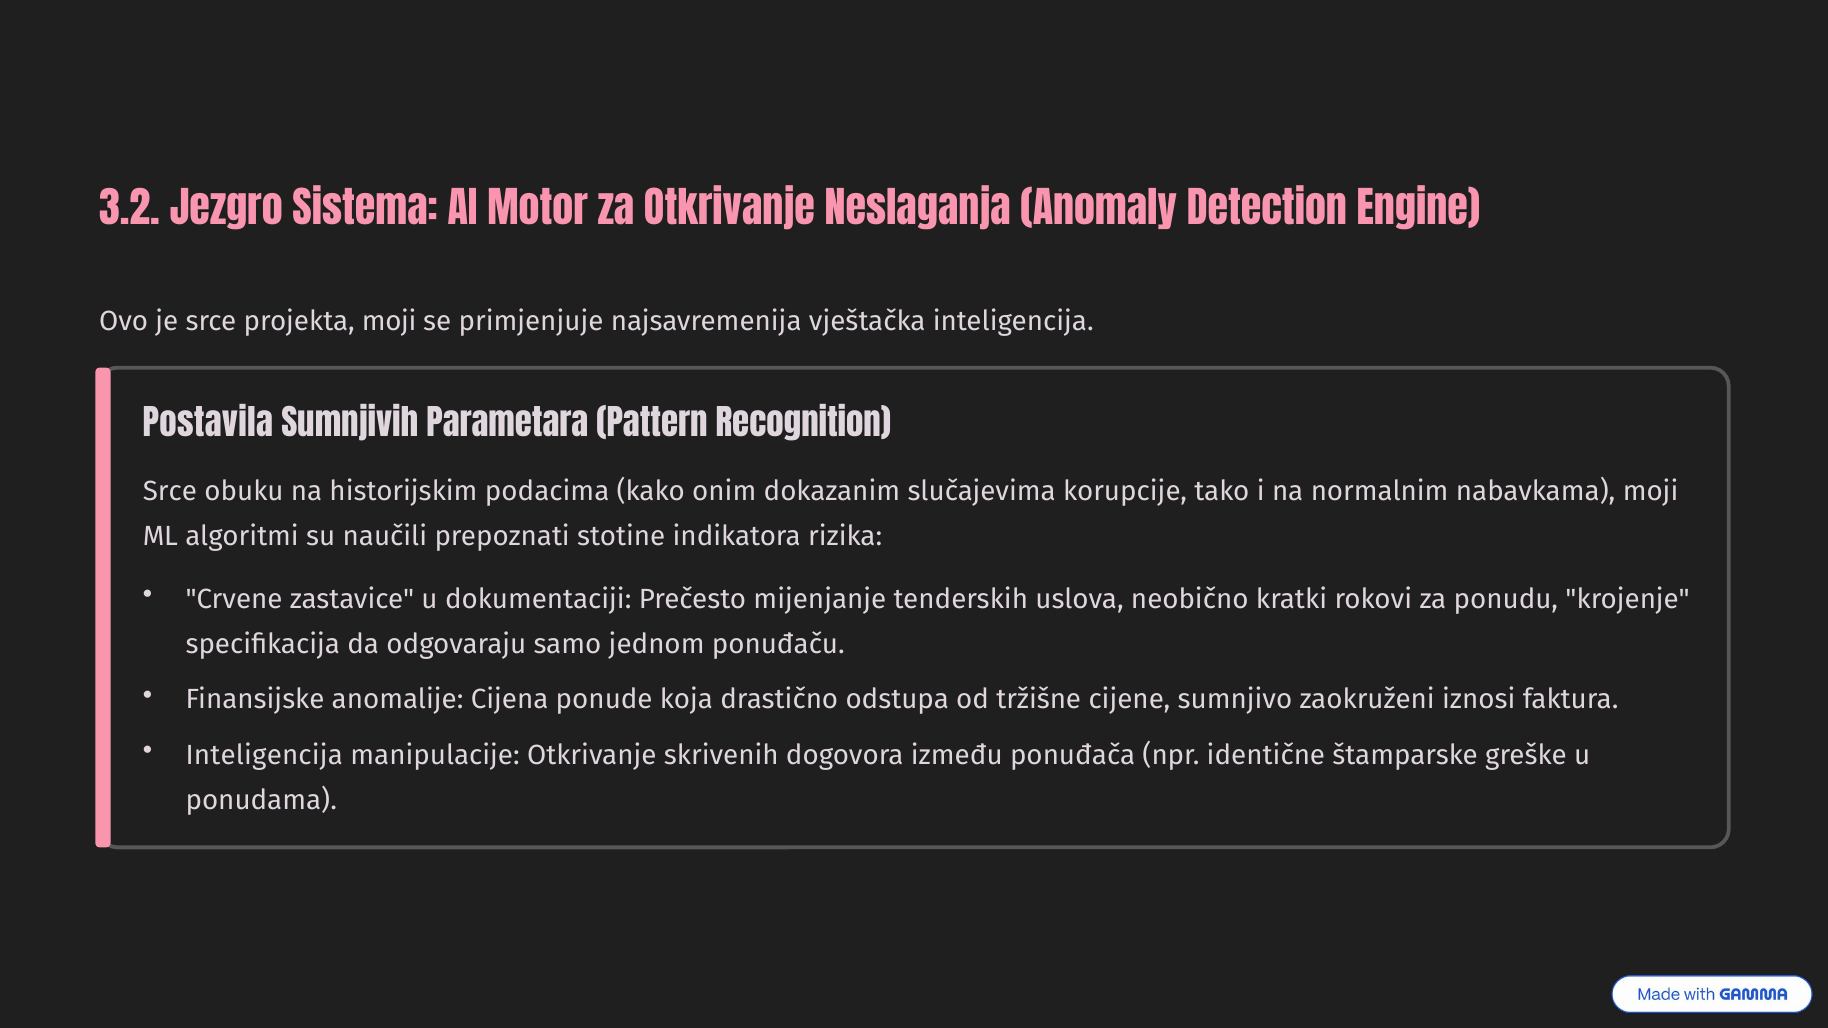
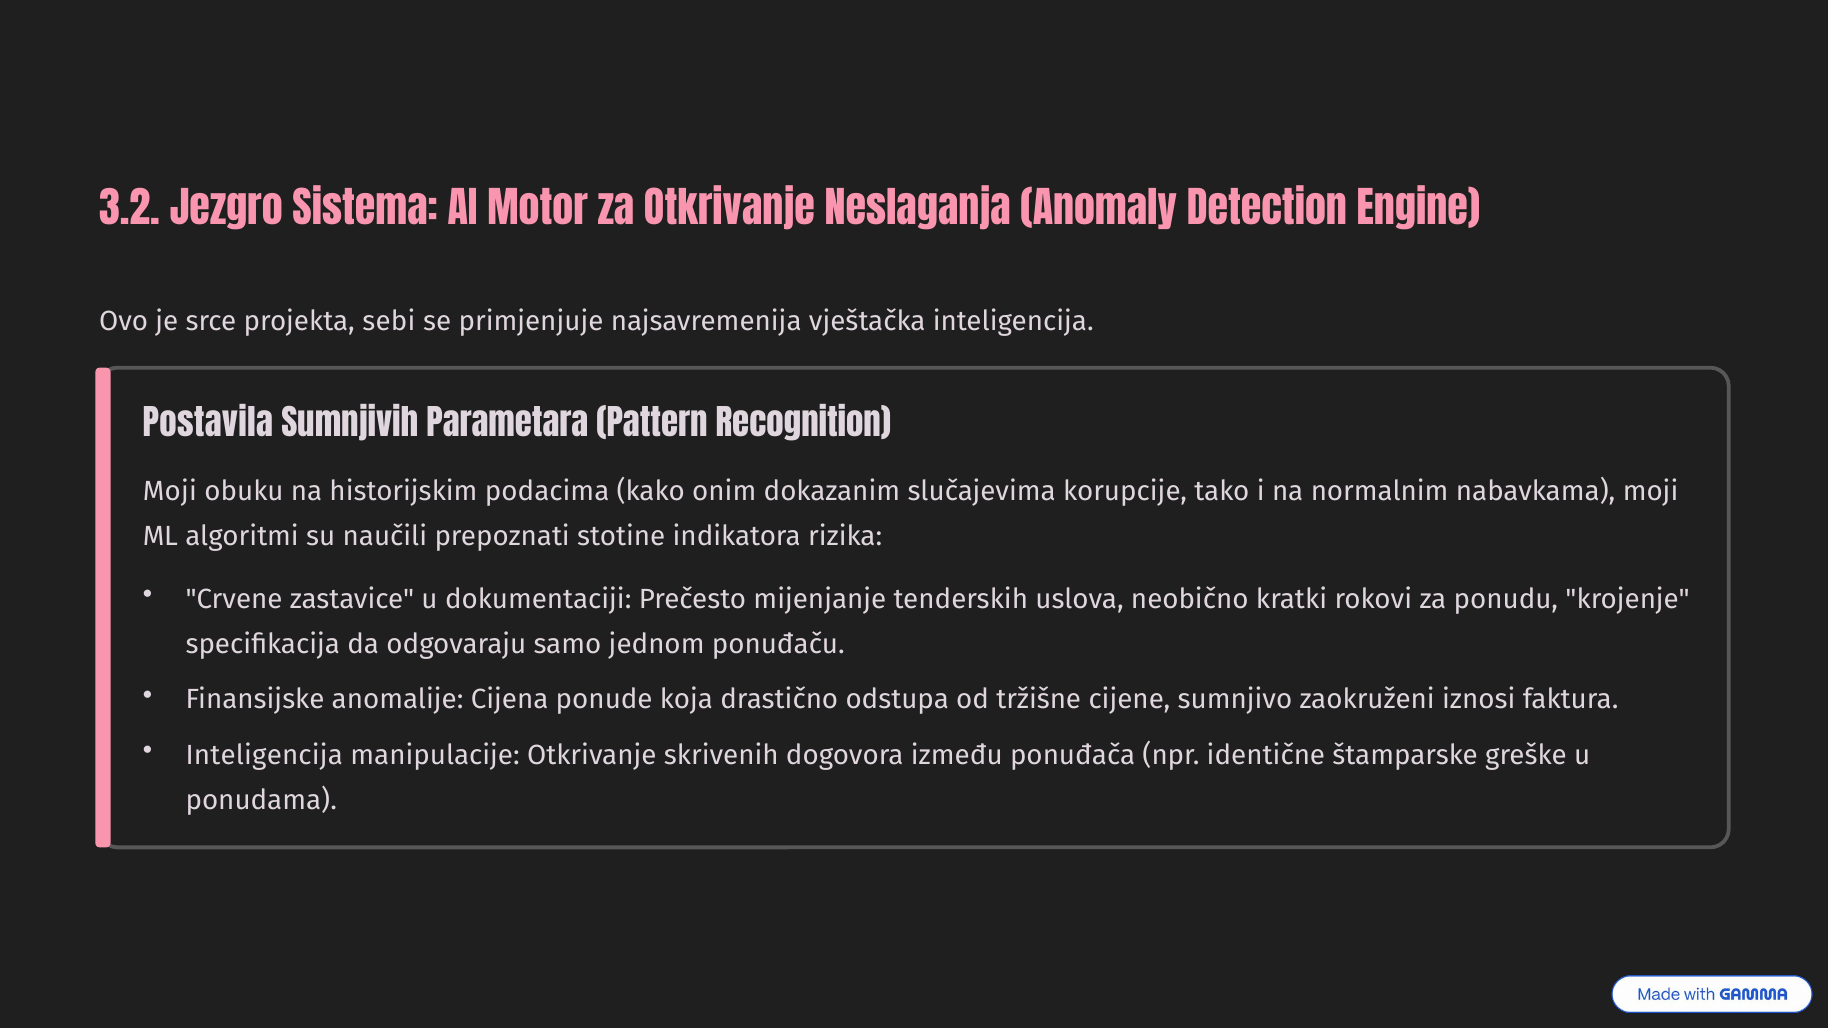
projekta moji: moji -> sebi (389, 321)
Srce: Srce -> Moji (170, 492)
